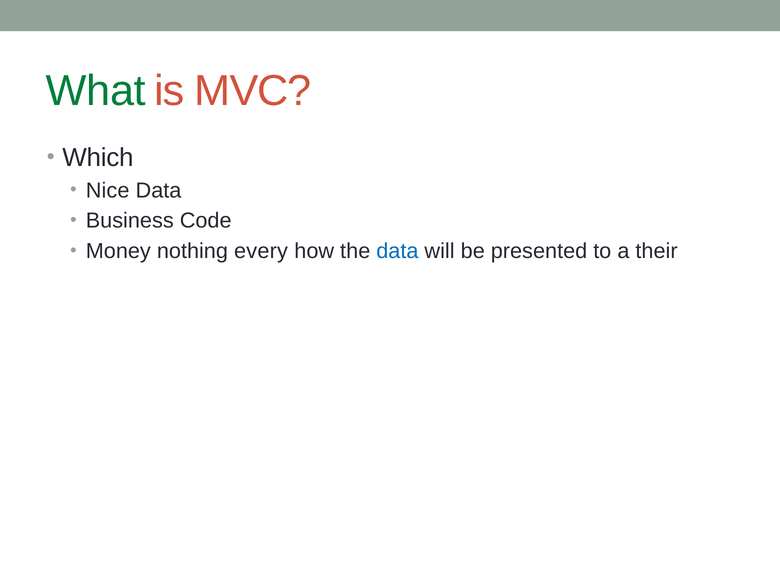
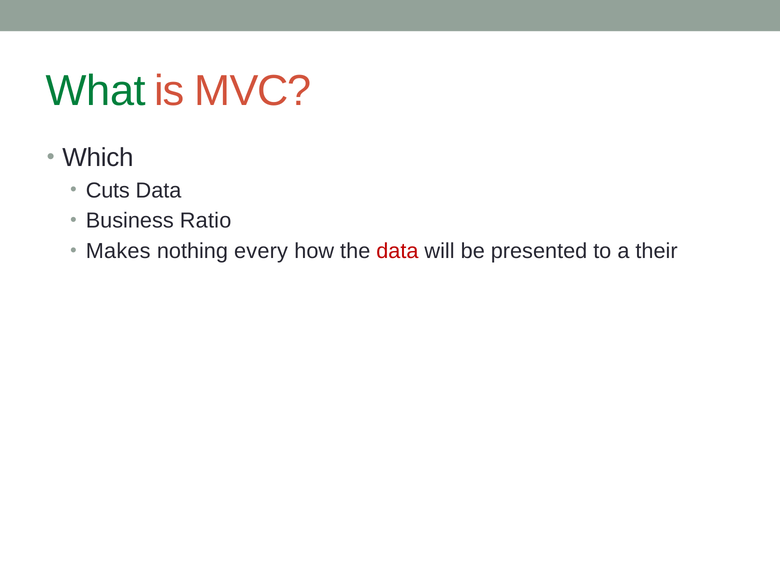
Nice: Nice -> Cuts (108, 190)
Code: Code -> Ratio (206, 221)
Money: Money -> Makes (118, 251)
data colour: blue -> red (397, 251)
